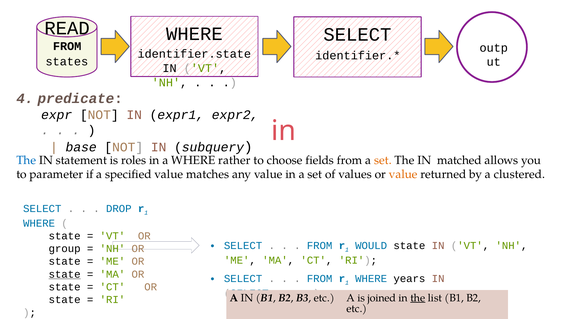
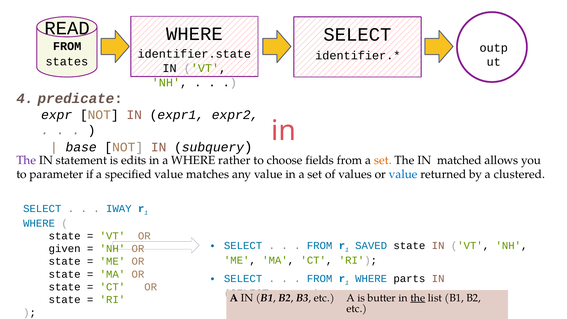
The colour: blue -> purple (26, 160)
roles: roles -> edits (134, 160)
value colour: orange -> blue (403, 174)
DROP: DROP -> IWAY (119, 209)
WOULD: WOULD -> SAVED (371, 246)
group: group -> given (65, 249)
state underline: present -> none (65, 274)
years: years -> parts (409, 279)
joined: joined -> butter (382, 298)
